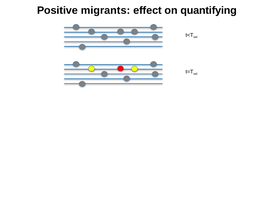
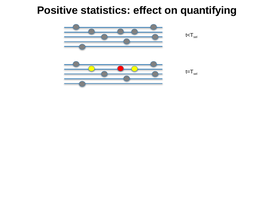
migrants: migrants -> statistics (106, 10)
